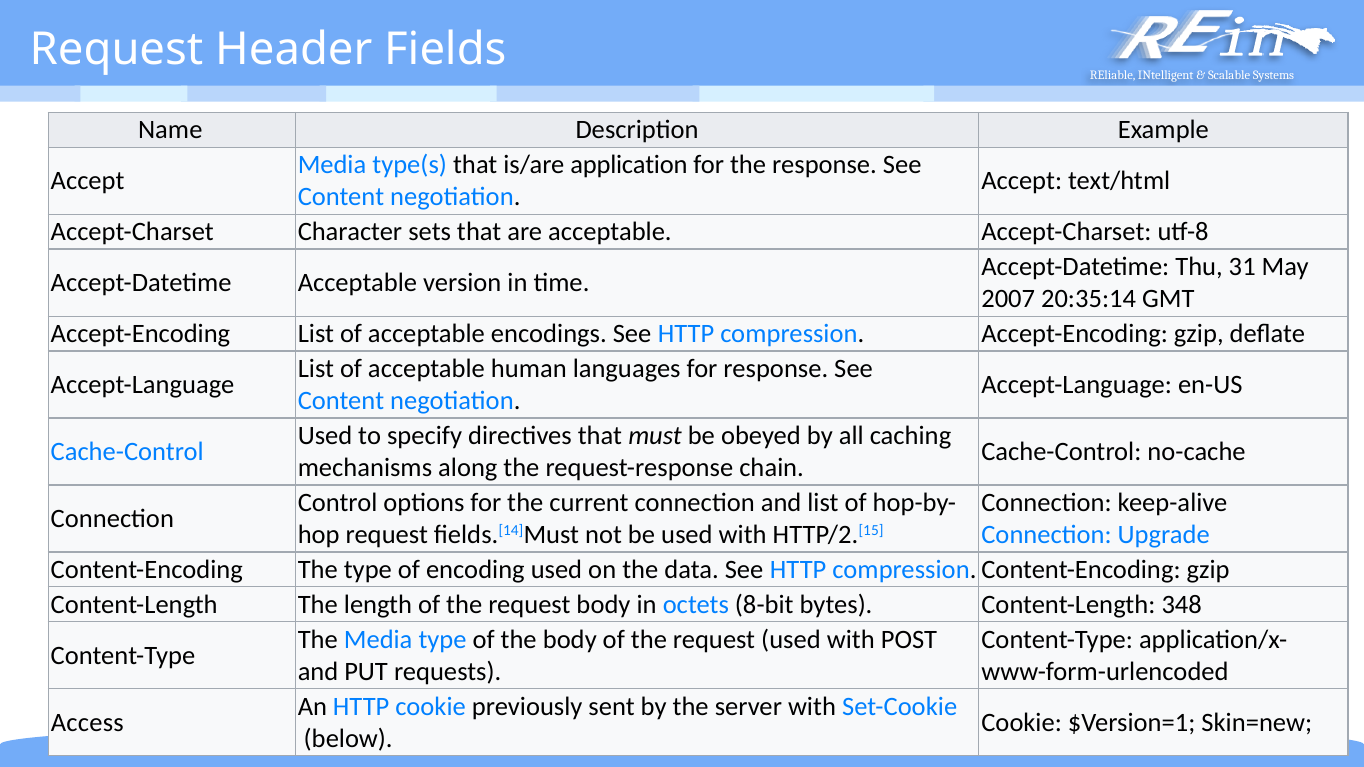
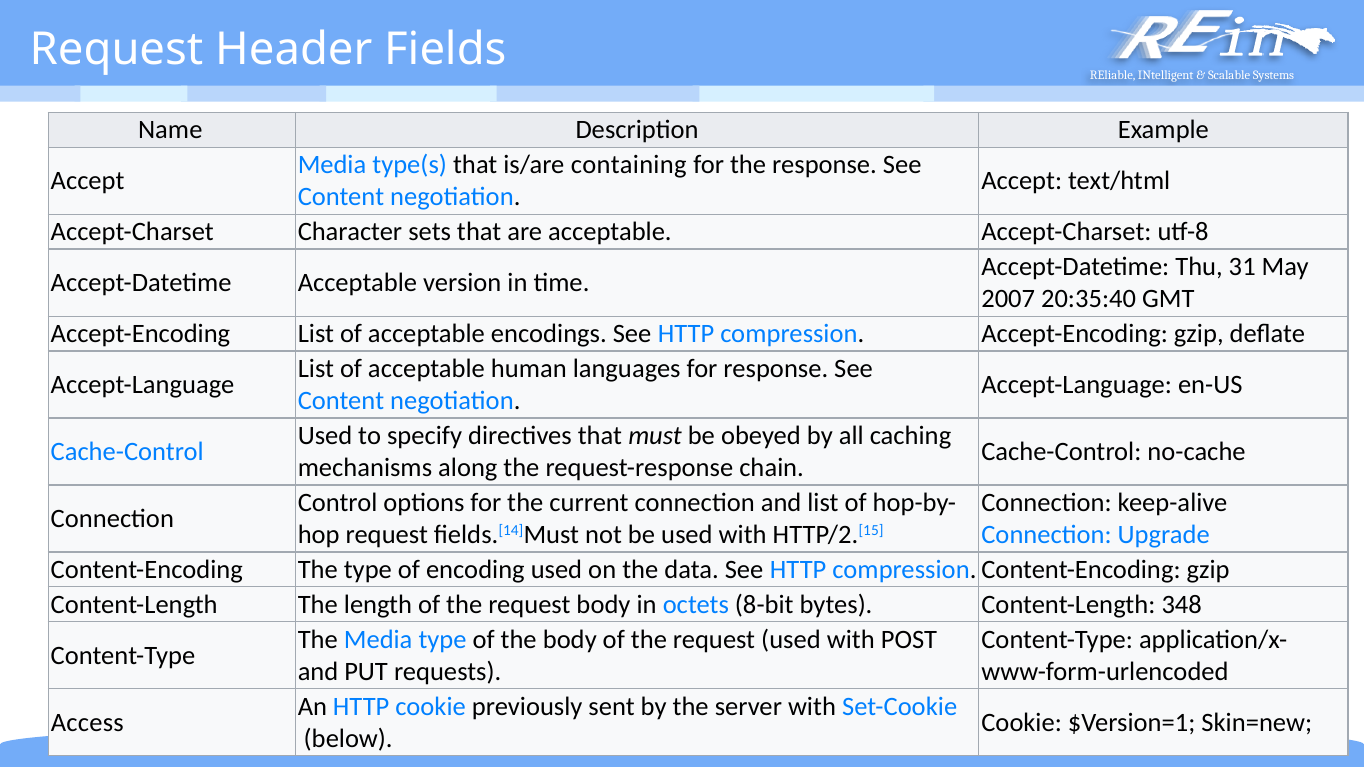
application: application -> containing (629, 165)
20:35:14: 20:35:14 -> 20:35:40 (1089, 299)
